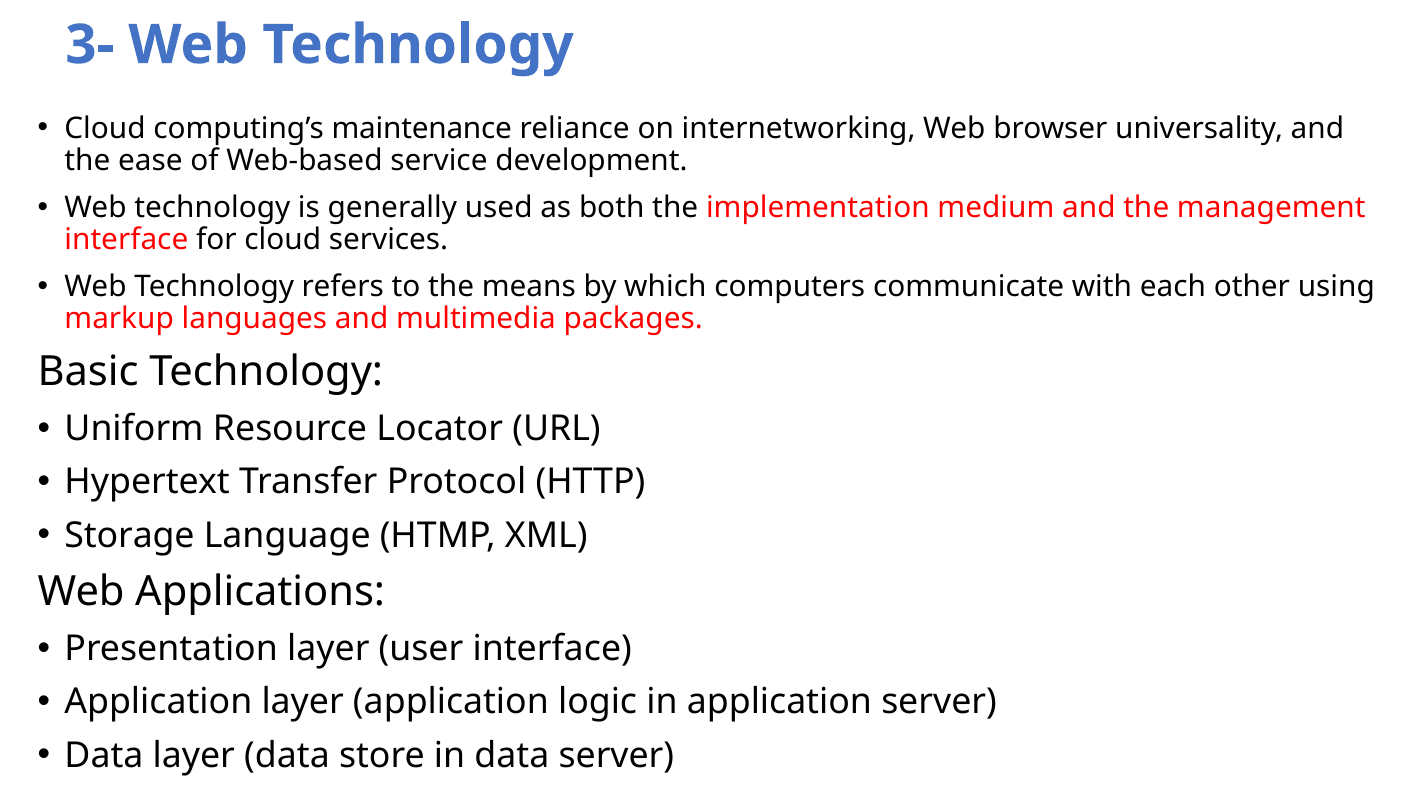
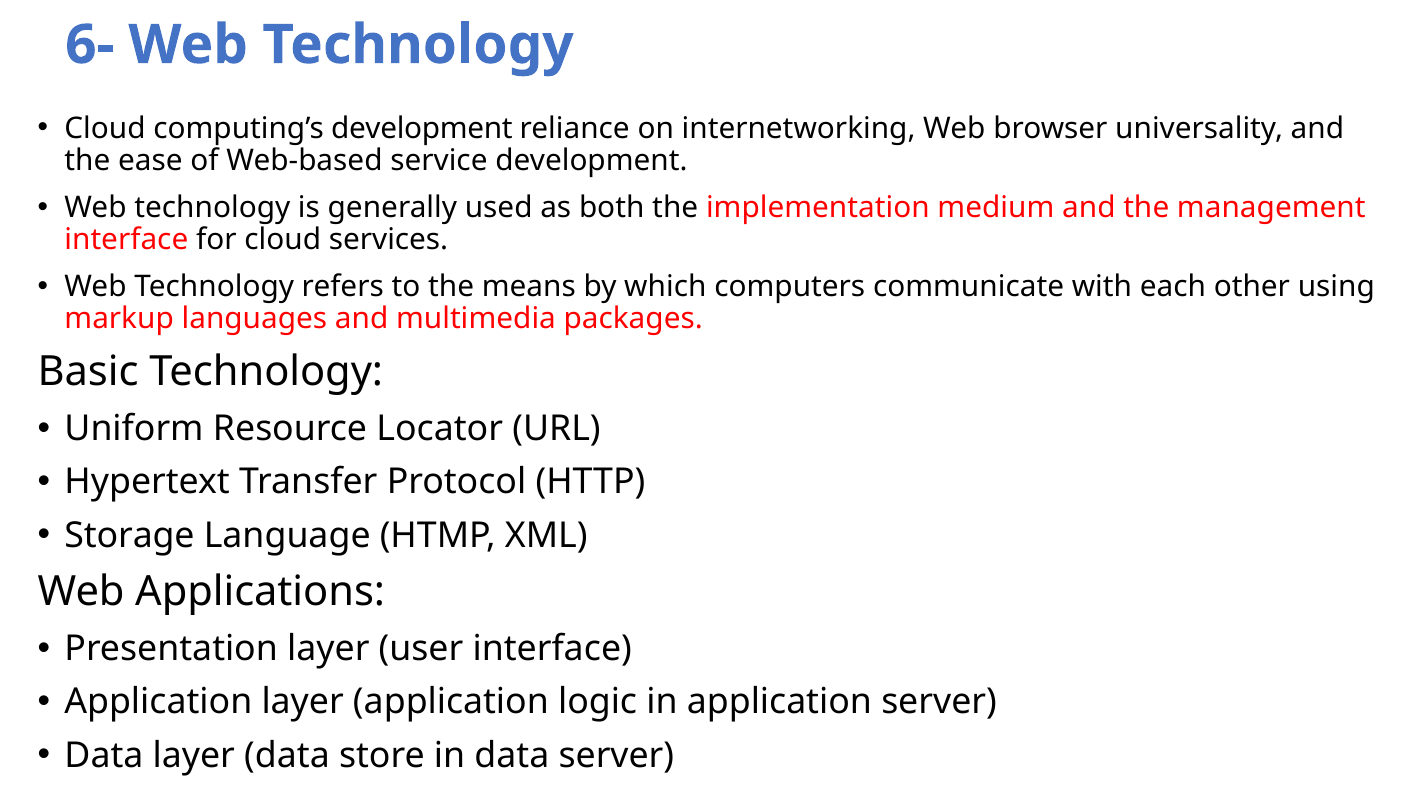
3-: 3- -> 6- (90, 45)
computing’s maintenance: maintenance -> development (422, 128)
